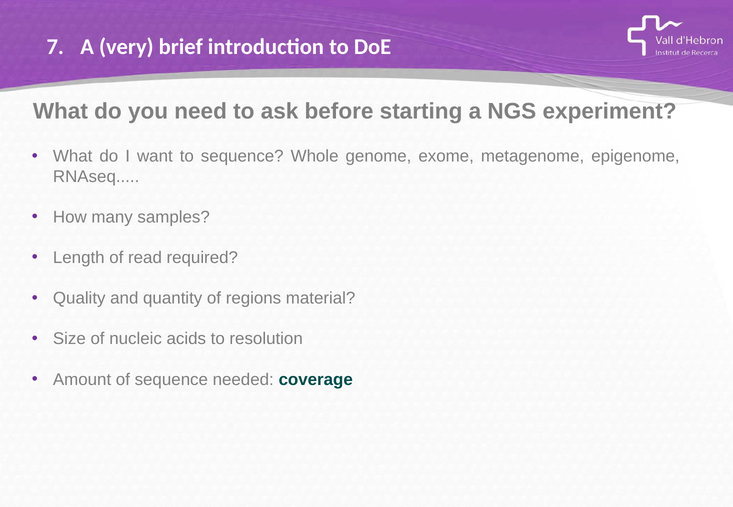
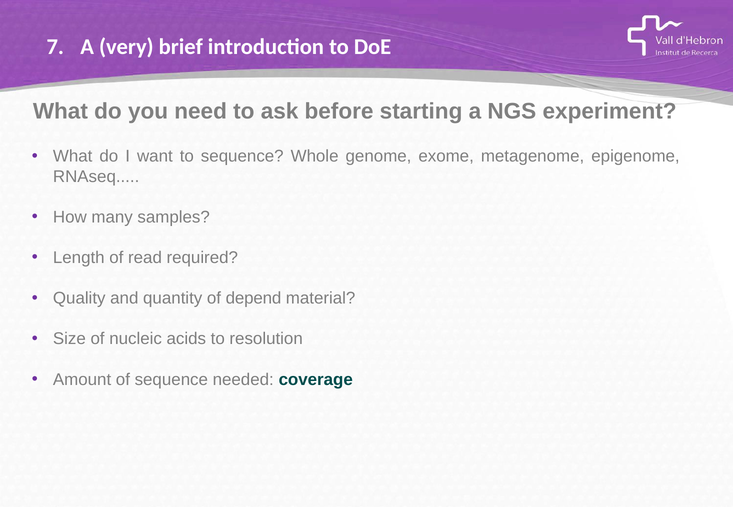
regions: regions -> depend (254, 299)
